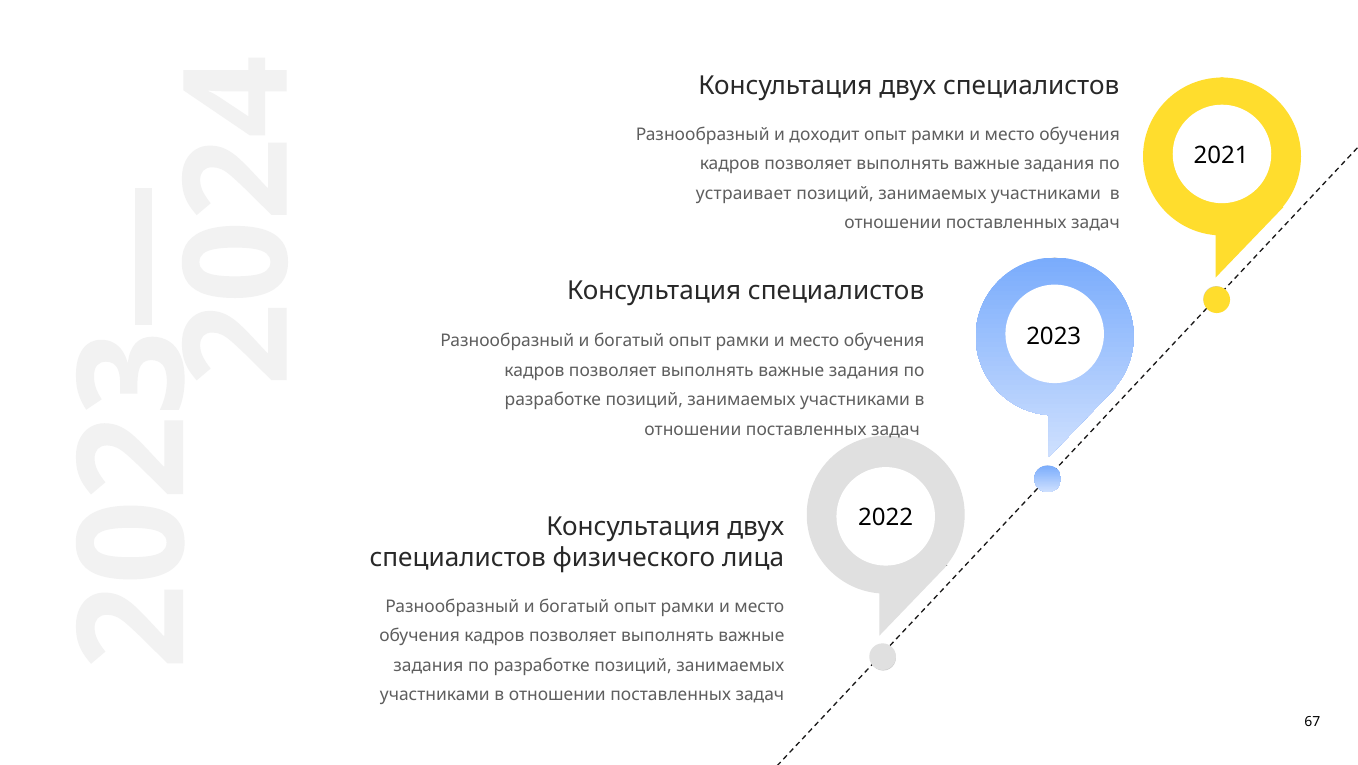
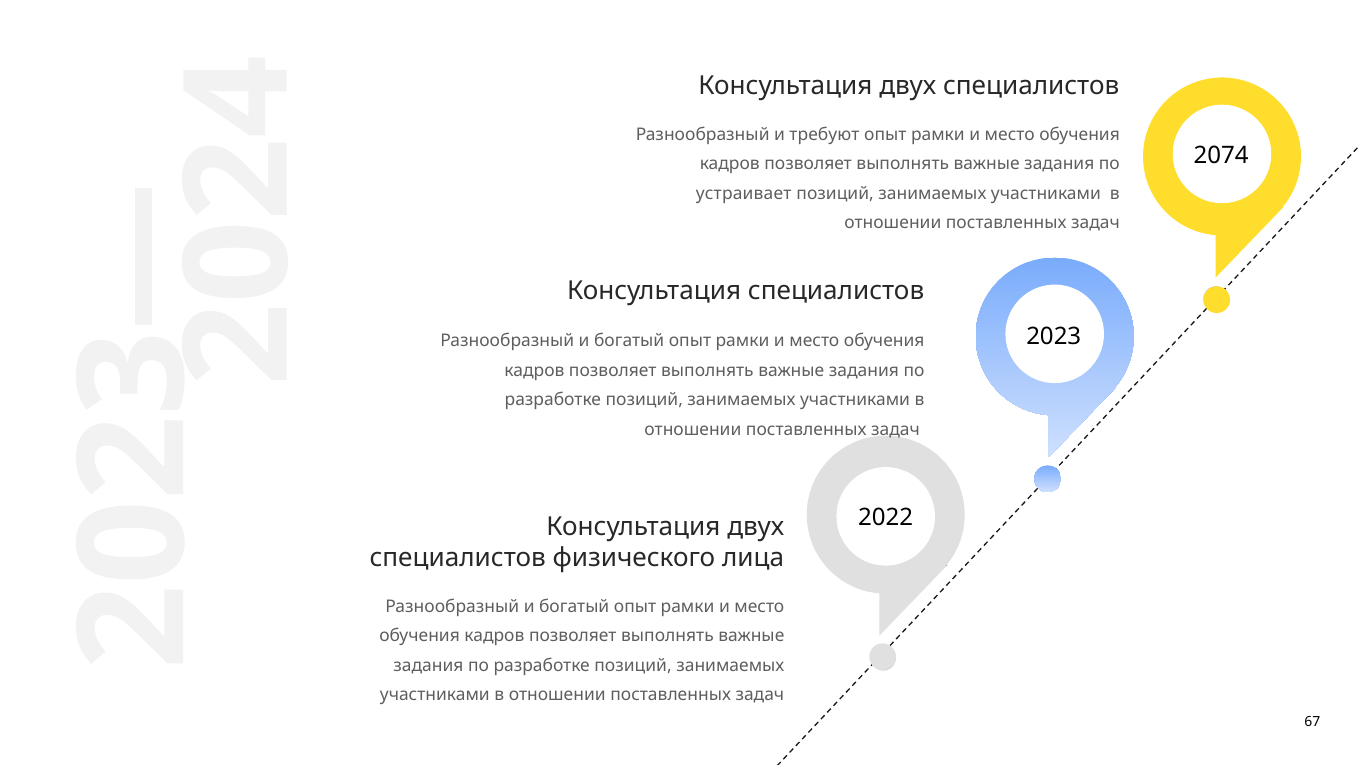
доходит: доходит -> требуют (824, 134)
2021: 2021 -> 2074 (1221, 156)
